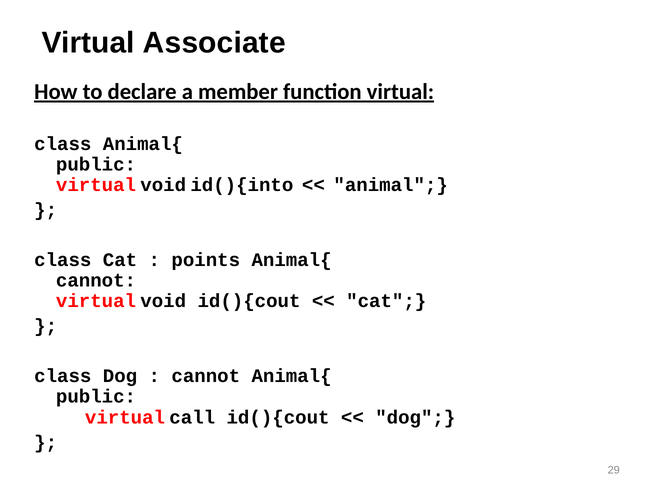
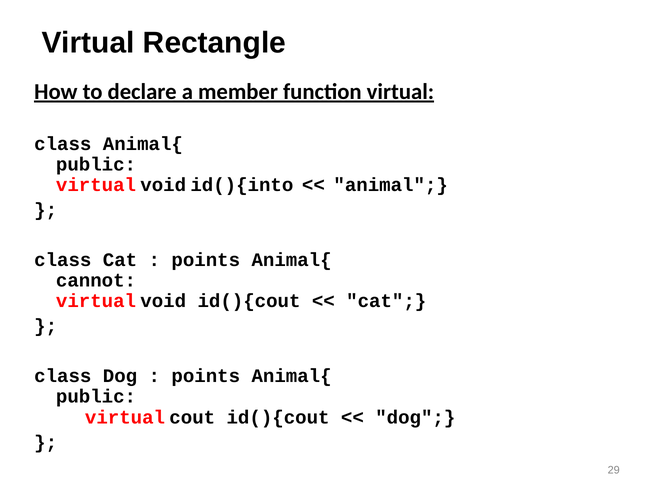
Associate: Associate -> Rectangle (214, 43)
cannot: cannot -> points (206, 376)
call: call -> cout (192, 417)
